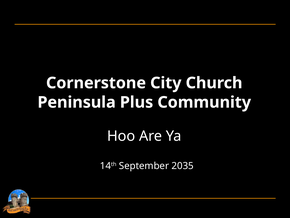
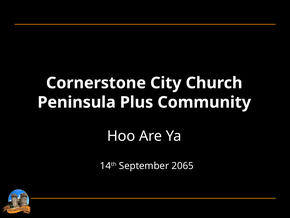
2035: 2035 -> 2065 (183, 165)
